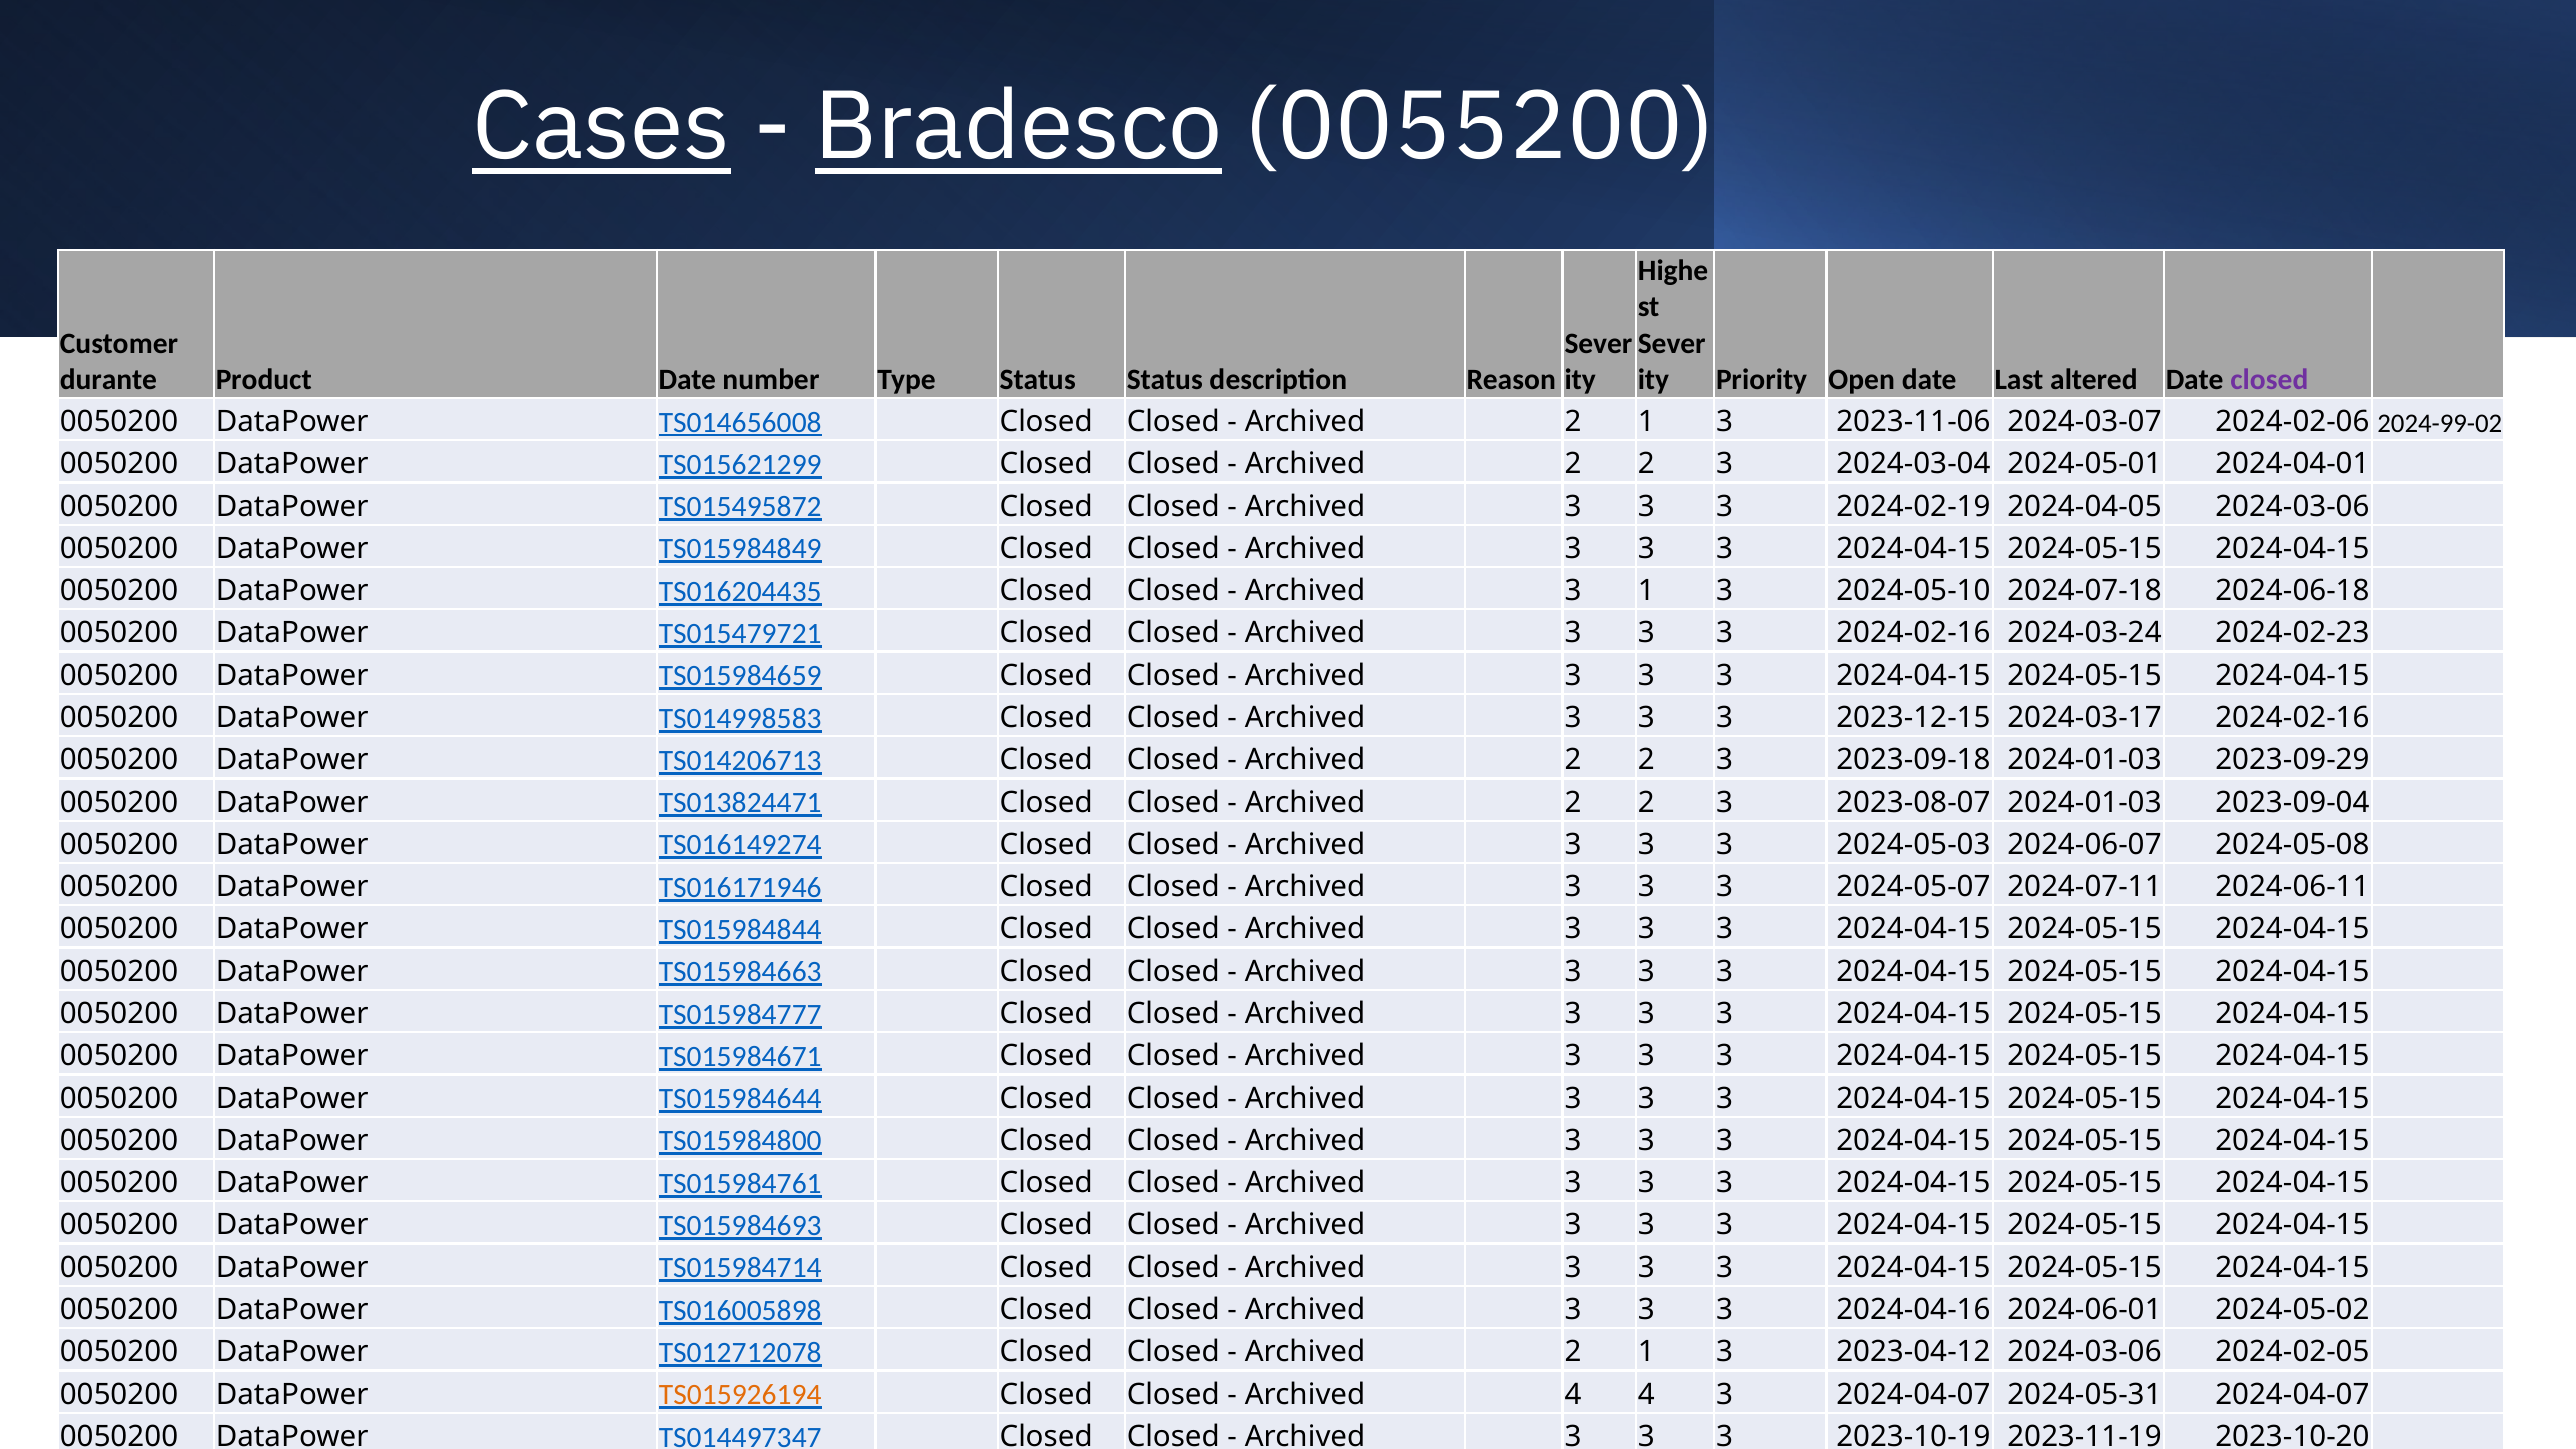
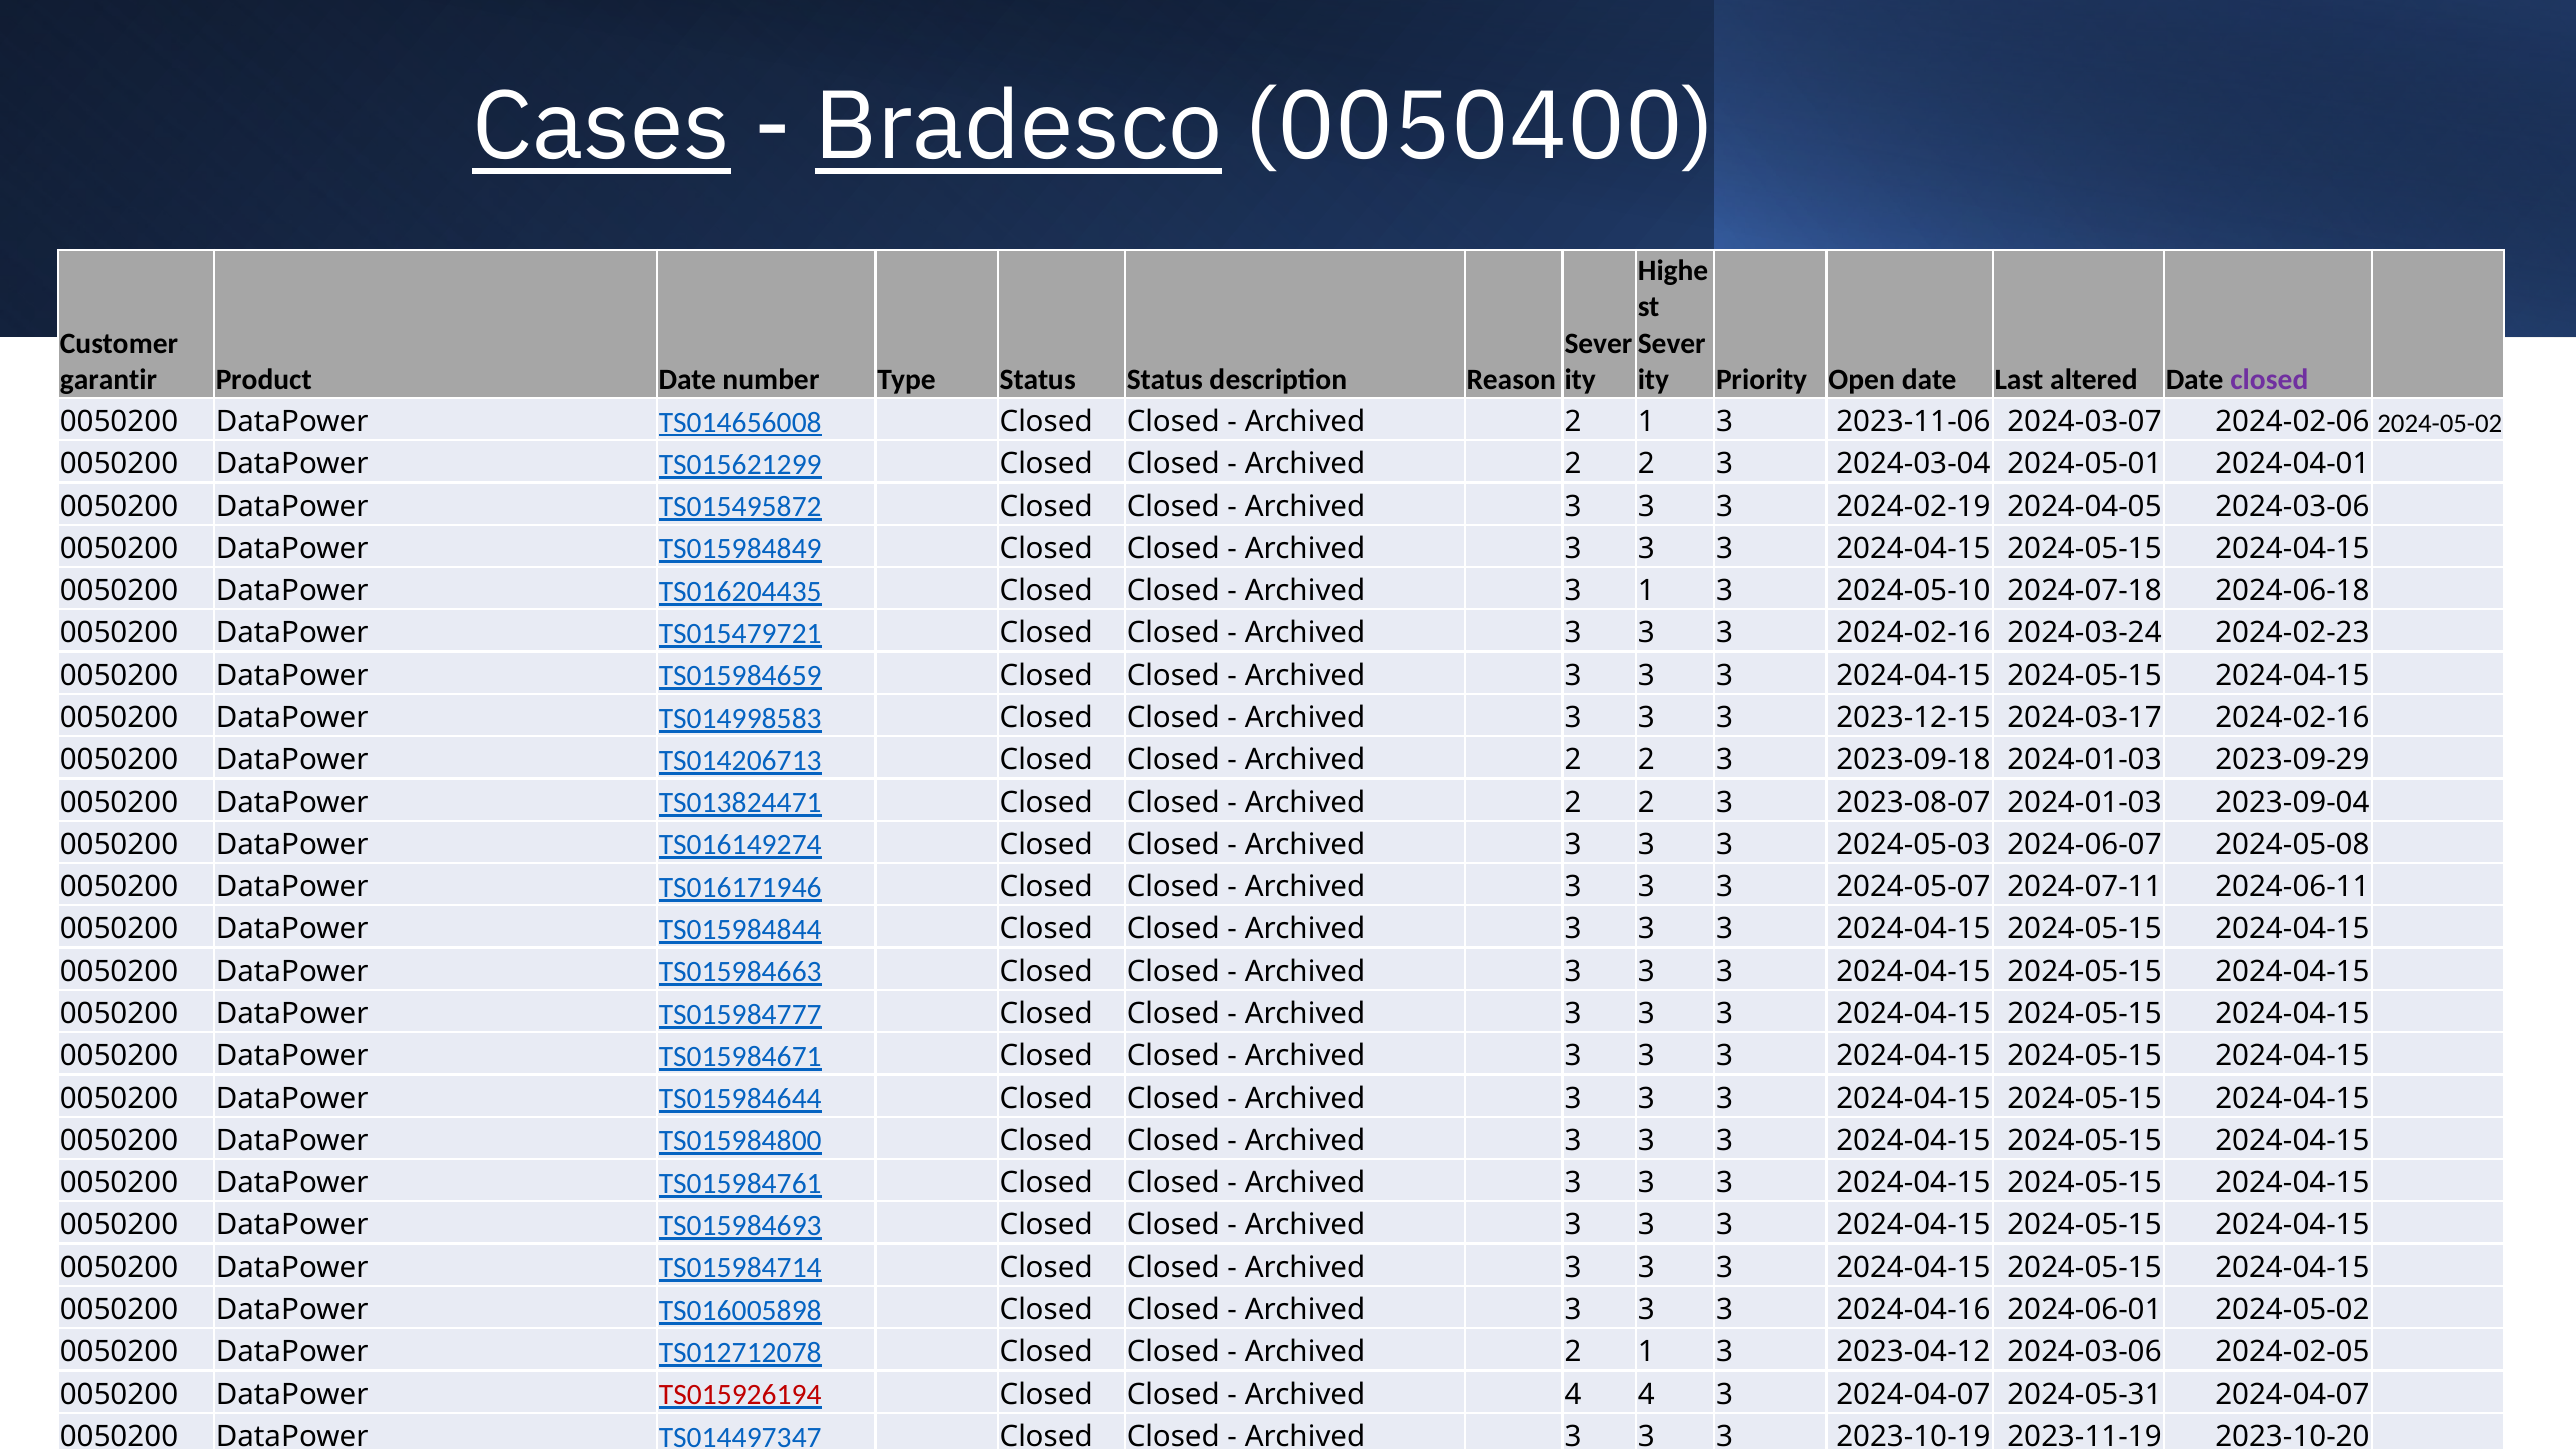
0055200: 0055200 -> 0050400 (1480, 126)
durante: durante -> garantir (108, 380)
2024-99-02: 2024-99-02 -> 2024-05-02 (2440, 424)
TS015926194 colour: orange -> red (740, 1395)
